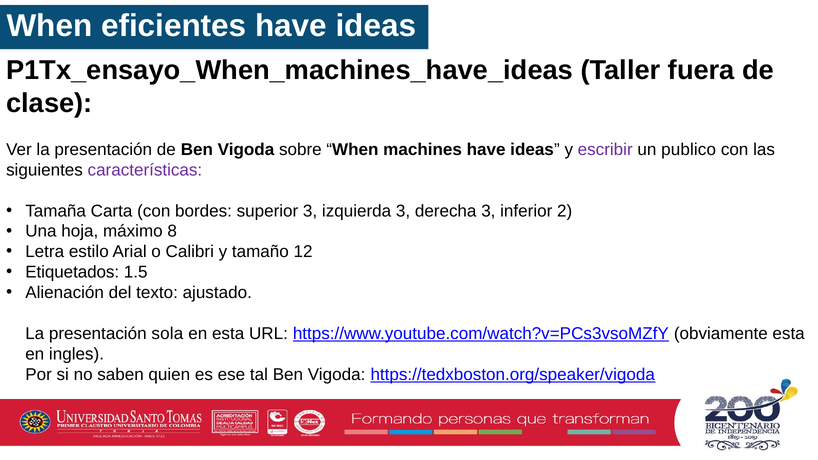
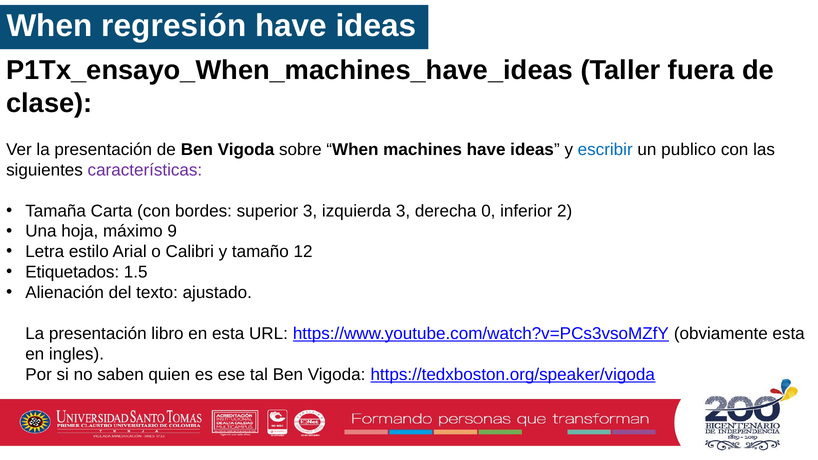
eficientes: eficientes -> regresión (174, 26)
escribir colour: purple -> blue (605, 150)
derecha 3: 3 -> 0 (488, 211)
8: 8 -> 9 (172, 231)
sola: sola -> libro (167, 334)
